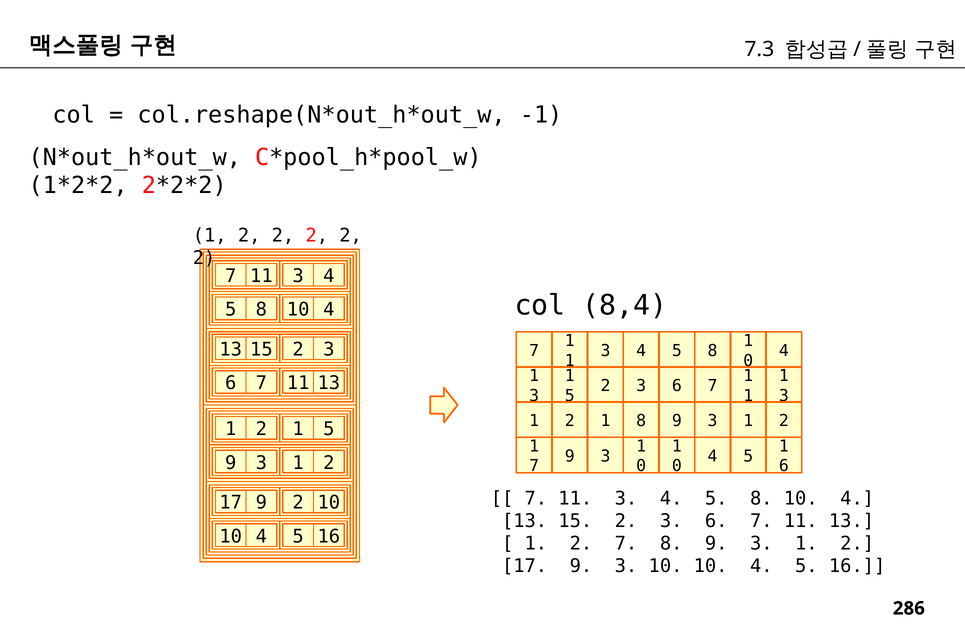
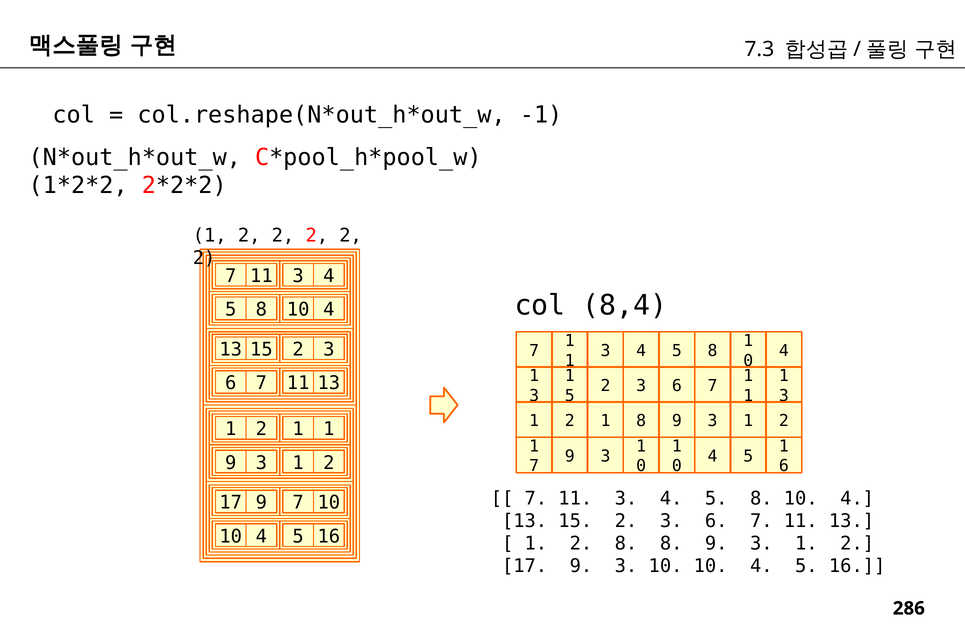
2 1 5: 5 -> 1 (329, 429)
9 2: 2 -> 7 (298, 503)
2 7: 7 -> 8 (626, 543)
